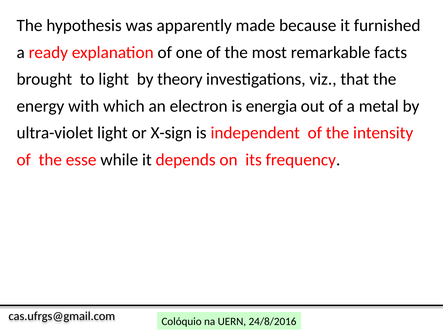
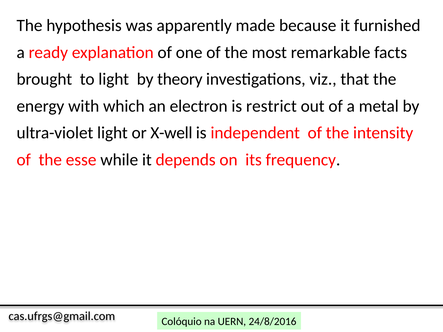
energia: energia -> restrict (271, 106)
X-sign: X-sign -> X-well (171, 133)
